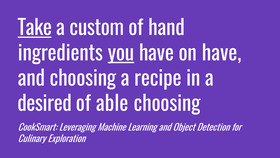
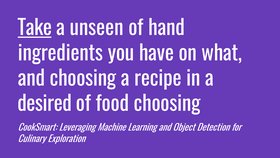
custom: custom -> unseen (97, 28)
you underline: present -> none (121, 53)
on have: have -> what (222, 53)
able: able -> food (112, 104)
